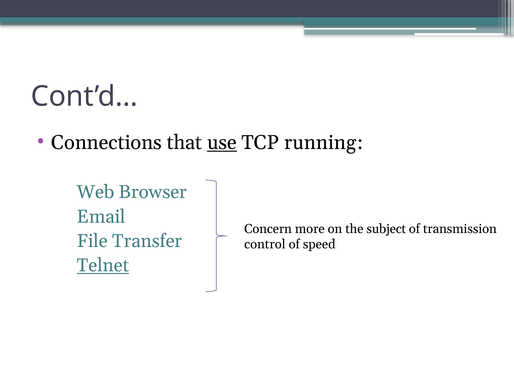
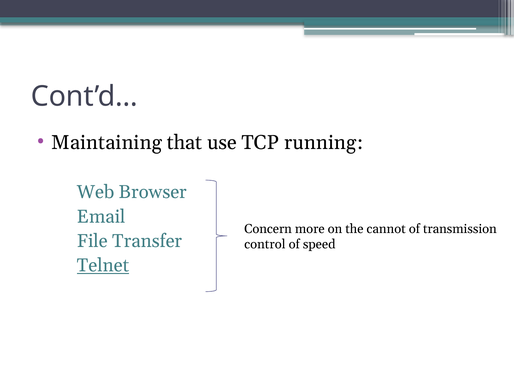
Connections: Connections -> Maintaining (107, 142)
use underline: present -> none (222, 142)
subject: subject -> cannot (386, 229)
